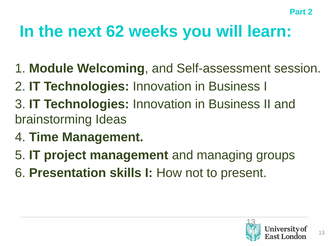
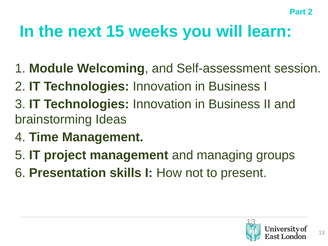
62: 62 -> 15 (115, 31)
